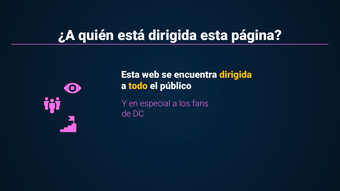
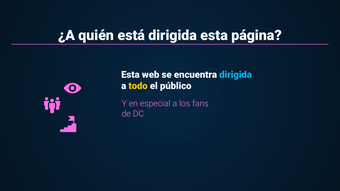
dirigida colour: yellow -> light blue (236, 75)
